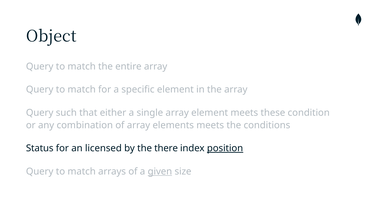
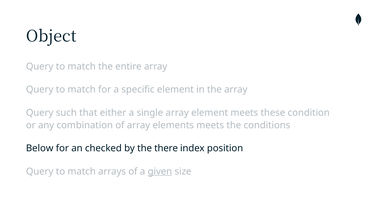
Status: Status -> Below (40, 149)
licensed: licensed -> checked (103, 149)
position underline: present -> none (225, 149)
